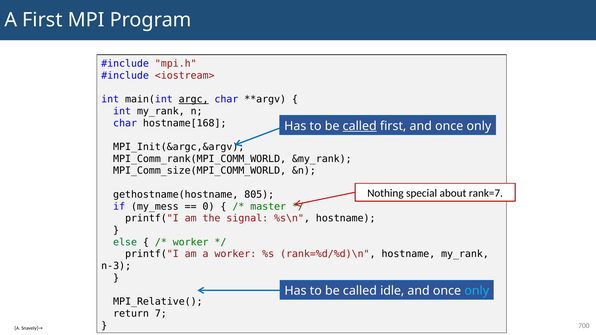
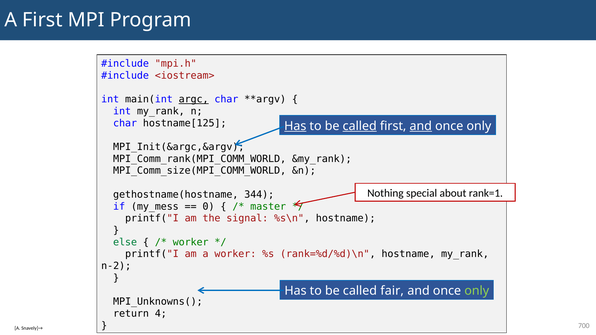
hostname[168: hostname[168 -> hostname[125 (185, 123)
Has underline: none -> present (295, 126)
and underline: none -> present (421, 126)
rank=7: rank=7 -> rank=1 (486, 193)
805: 805 -> 344 (259, 195)
n-3: n-3 -> n-2 (116, 266)
idle: idle -> fair (392, 291)
only colour: light blue -> light green (477, 291)
MPI_Relative(: MPI_Relative( -> MPI_Unknowns( (158, 302)
7: 7 -> 4 (161, 314)
